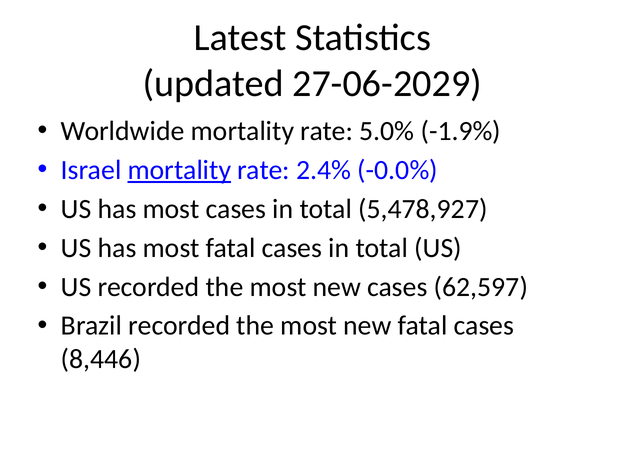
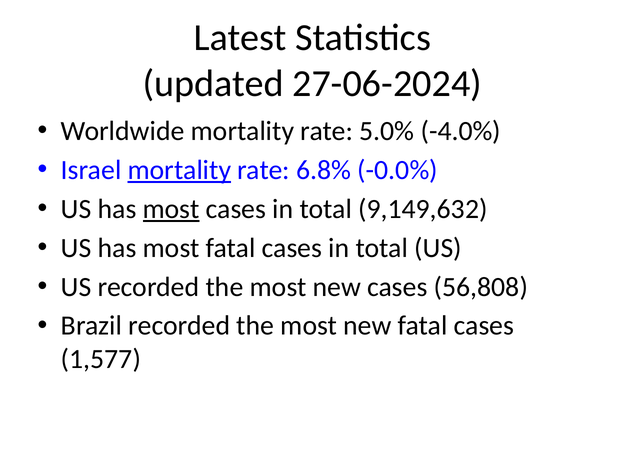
27-06-2029: 27-06-2029 -> 27-06-2024 (387, 83)
-1.9%: -1.9% -> -4.0% (461, 131)
2.4%: 2.4% -> 6.8% (324, 170)
most underline: none -> present (171, 209)
5,478,927: 5,478,927 -> 9,149,632 (423, 209)
62,597: 62,597 -> 56,808 (481, 287)
8,446: 8,446 -> 1,577 (101, 359)
